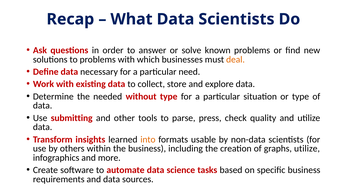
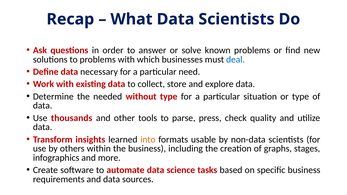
deal colour: orange -> blue (236, 59)
submitting: submitting -> thousands (72, 118)
graphs utilize: utilize -> stages (307, 149)
